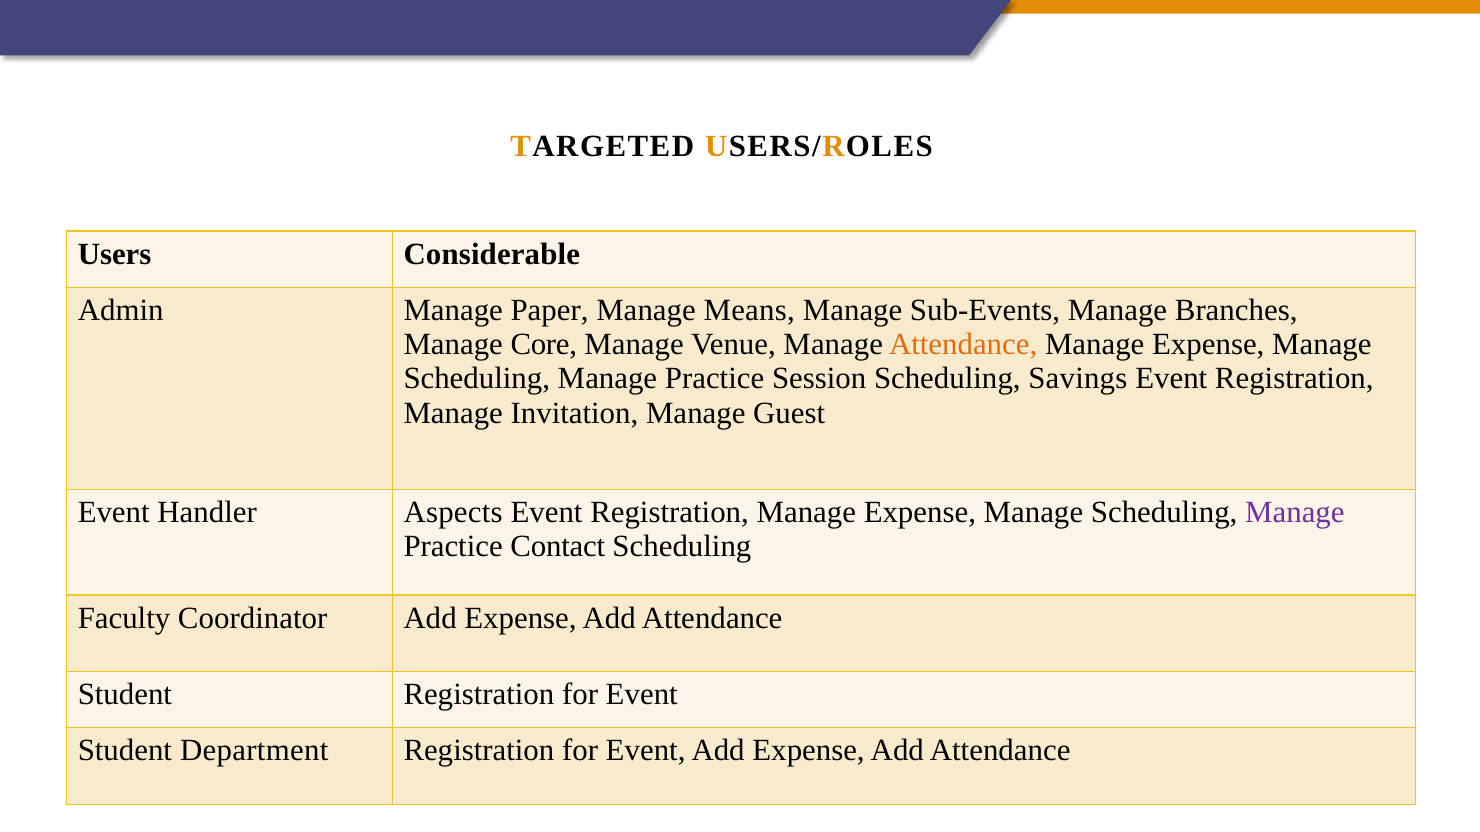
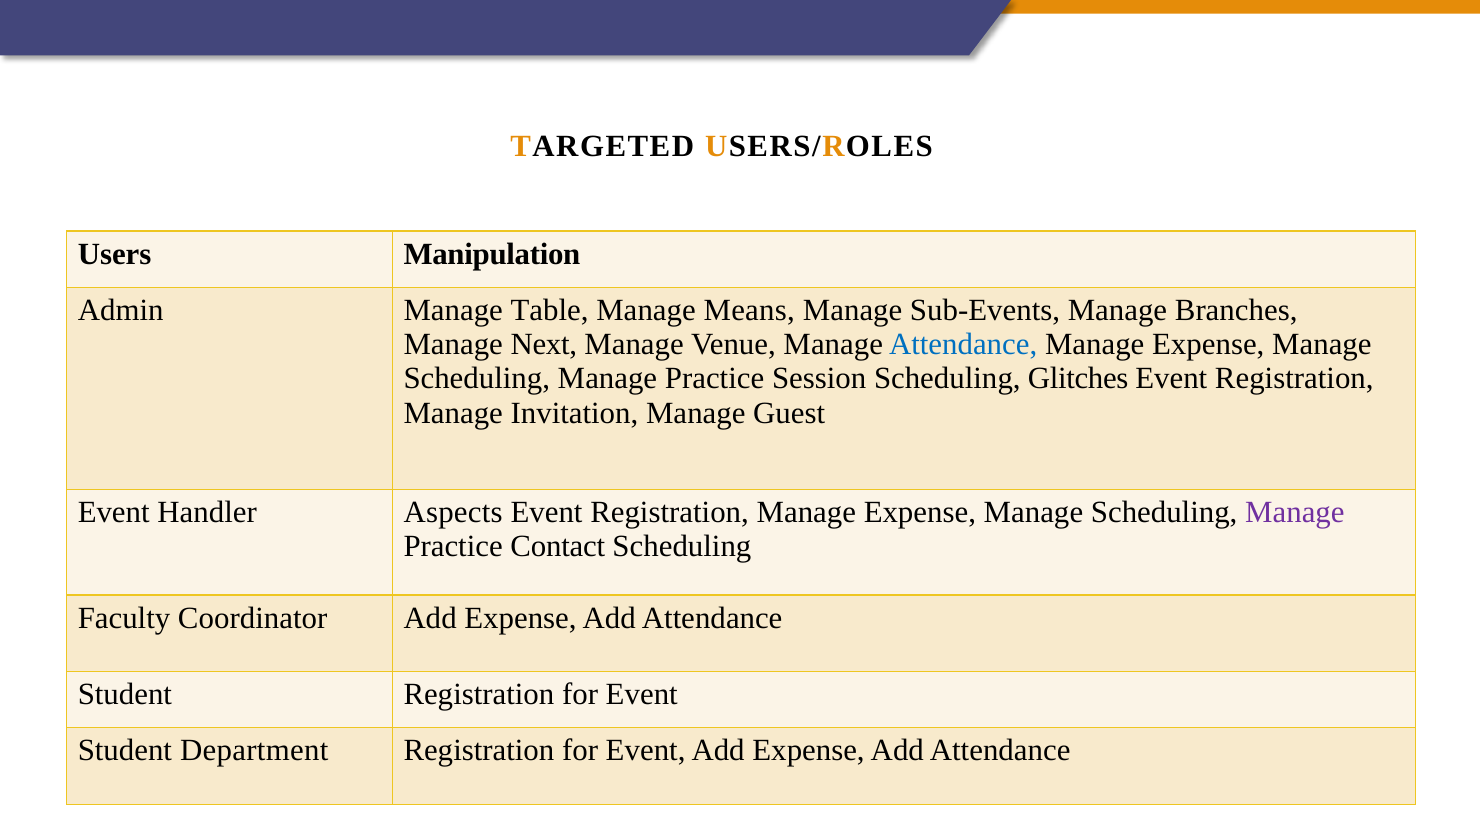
Considerable: Considerable -> Manipulation (492, 254)
Paper: Paper -> Table (550, 311)
Core: Core -> Next (544, 345)
Attendance colour: orange -> blue (963, 345)
Savings: Savings -> Glitches (1078, 379)
